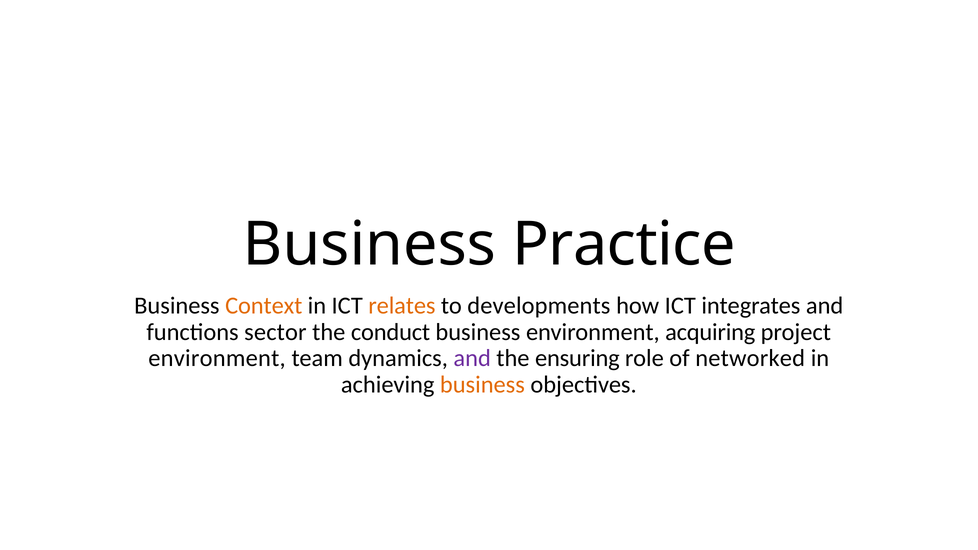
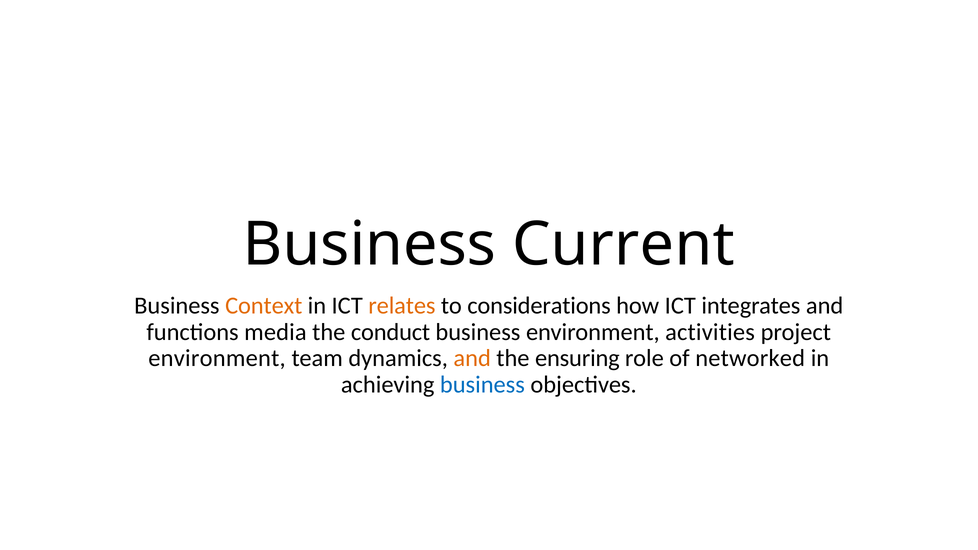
Practice: Practice -> Current (623, 244)
developments: developments -> considerations (539, 306)
sector: sector -> media (275, 332)
acquiring: acquiring -> activities (710, 332)
and colour: purple -> orange (472, 358)
business colour: orange -> blue (482, 385)
